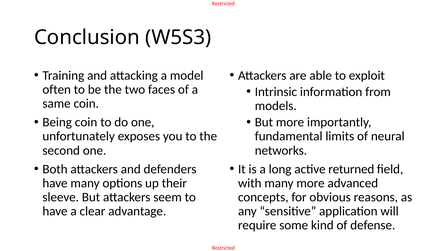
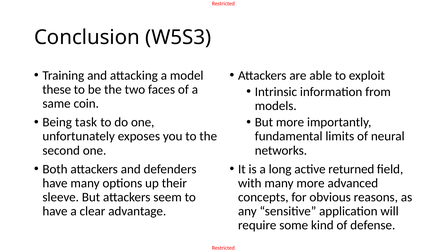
often: often -> these (57, 90)
Being coin: coin -> task (86, 122)
